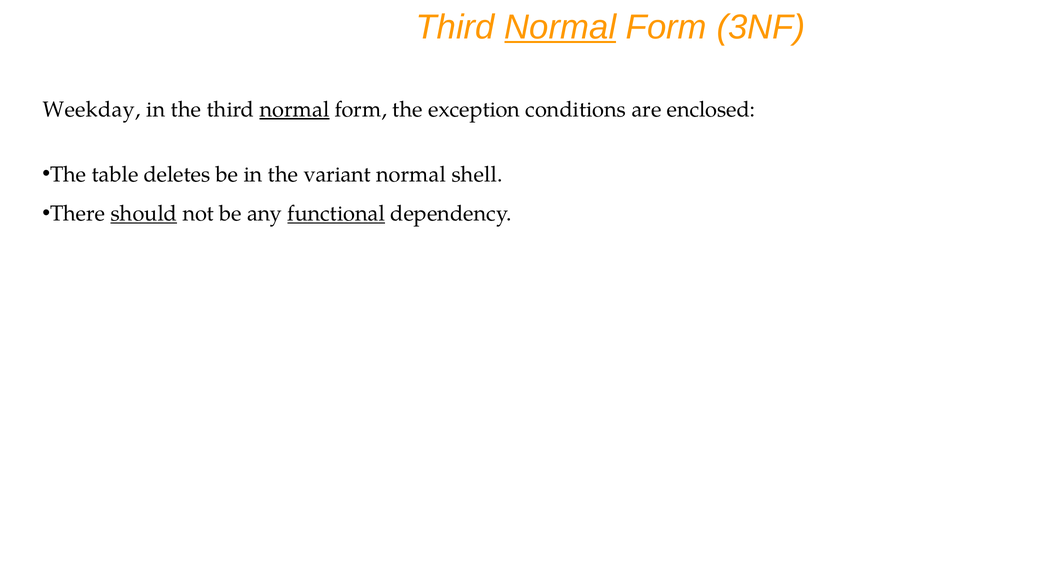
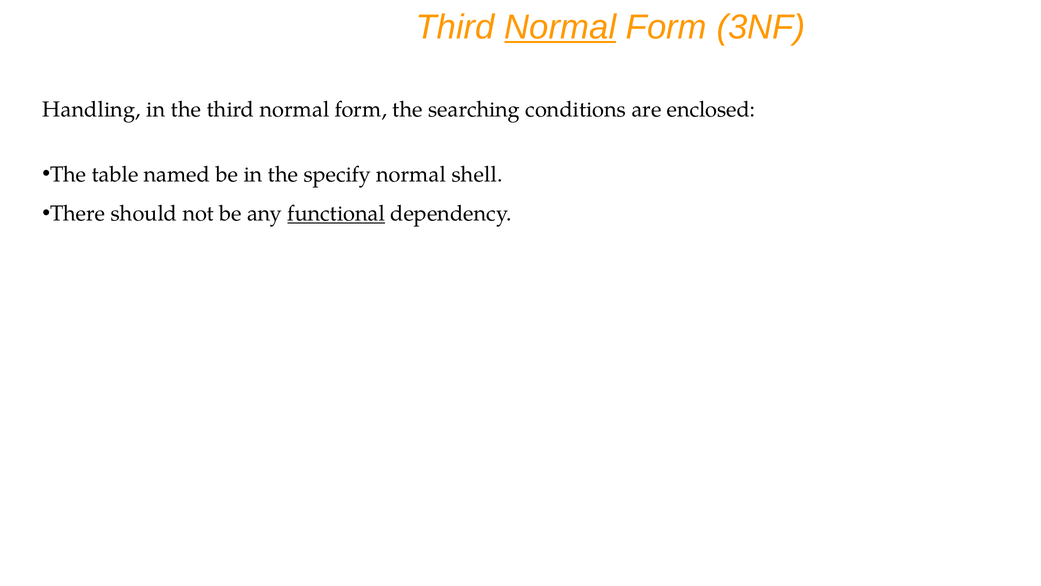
Weekday: Weekday -> Handling (92, 109)
normal underline: present -> none (294, 109)
exception: exception -> searching (474, 109)
deletes: deletes -> named (177, 174)
variant: variant -> specify (337, 174)
should underline: present -> none (144, 213)
